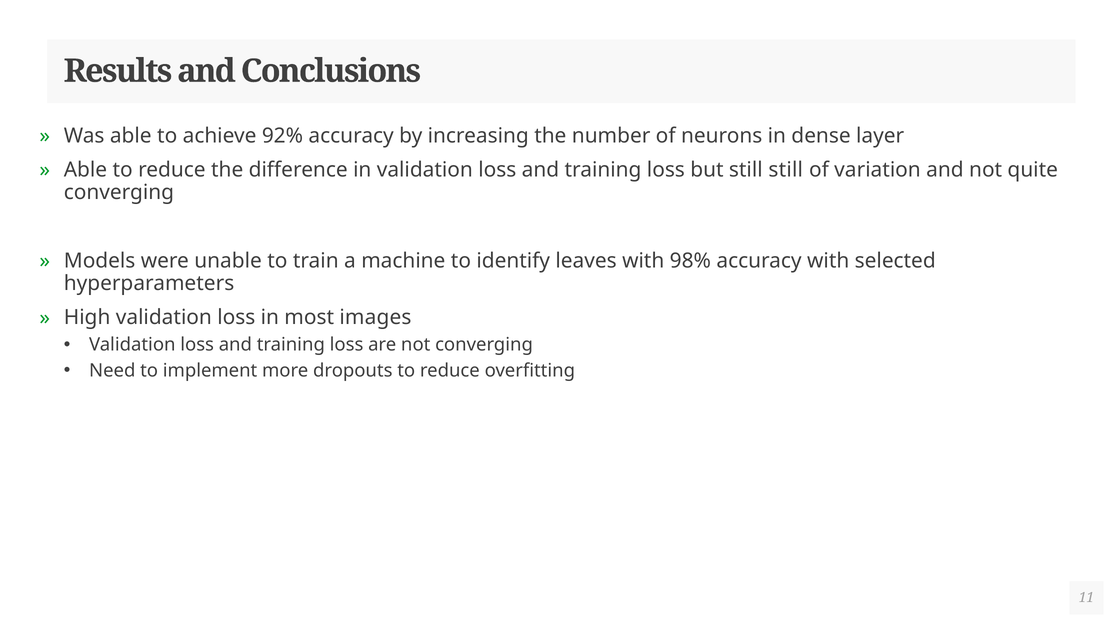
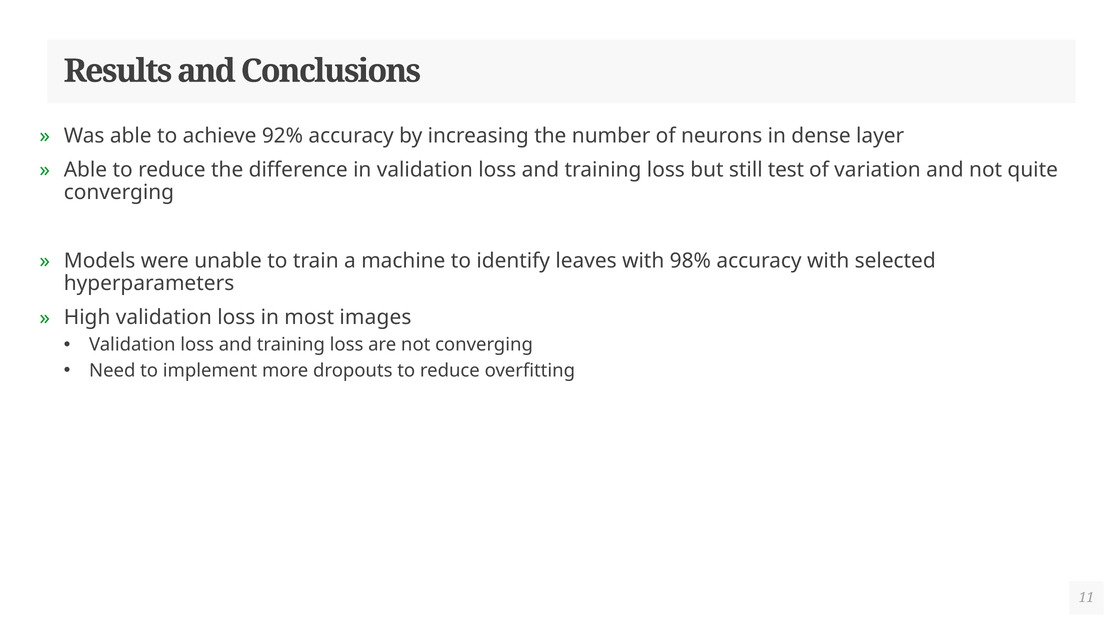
still still: still -> test (786, 170)
